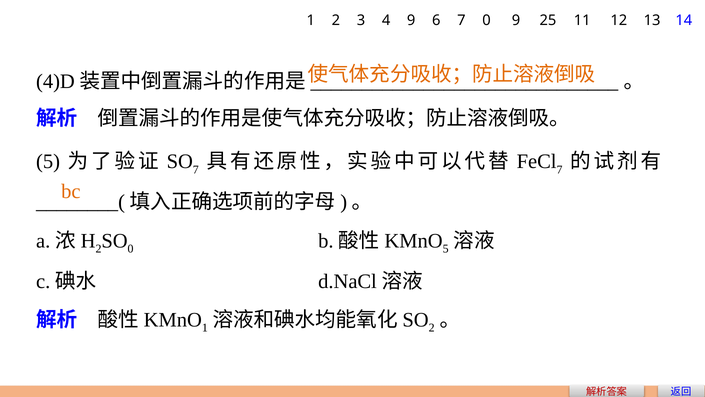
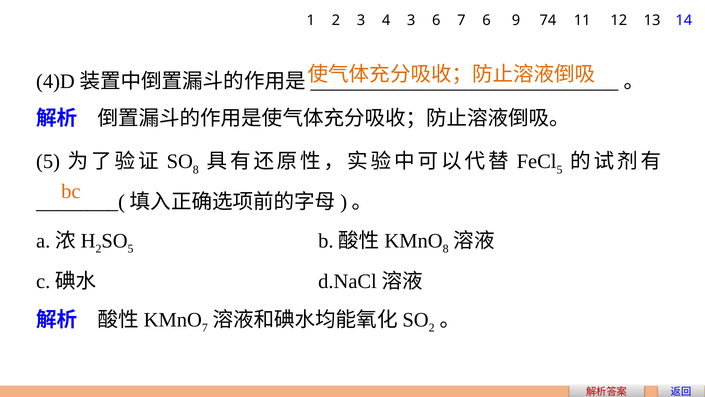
4 9: 9 -> 3 (411, 20)
7 0: 0 -> 6 (486, 20)
25: 25 -> 74 (548, 20)
7: 7 -> 8 (196, 169)
7: 7 -> 5 (560, 169)
0: 0 -> 5 (131, 249)
5: 5 -> 8 (446, 249)
1: 1 -> 7 (205, 328)
